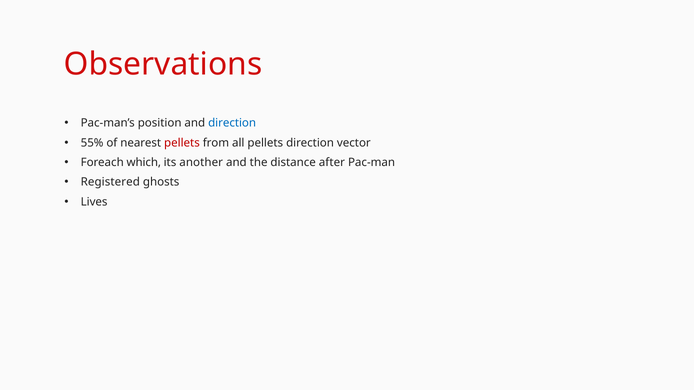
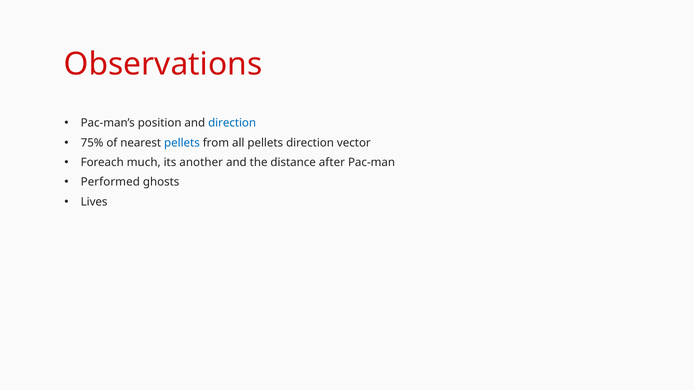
55%: 55% -> 75% (92, 143)
pellets colour: red -> blue (182, 143)
which: which -> much (144, 163)
Registered: Registered -> Performed (110, 182)
